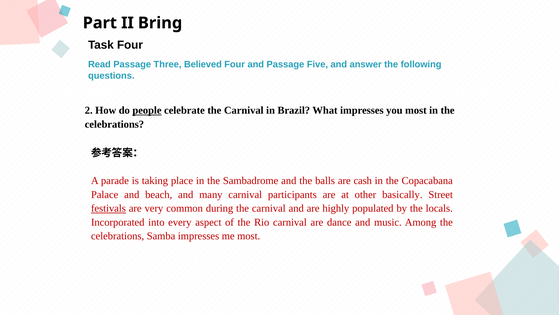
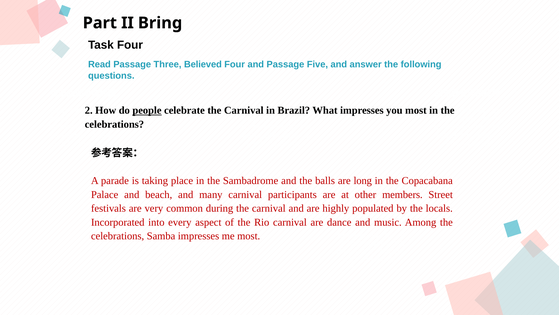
cash: cash -> long (363, 180)
basically: basically -> members (402, 194)
festivals underline: present -> none (108, 208)
